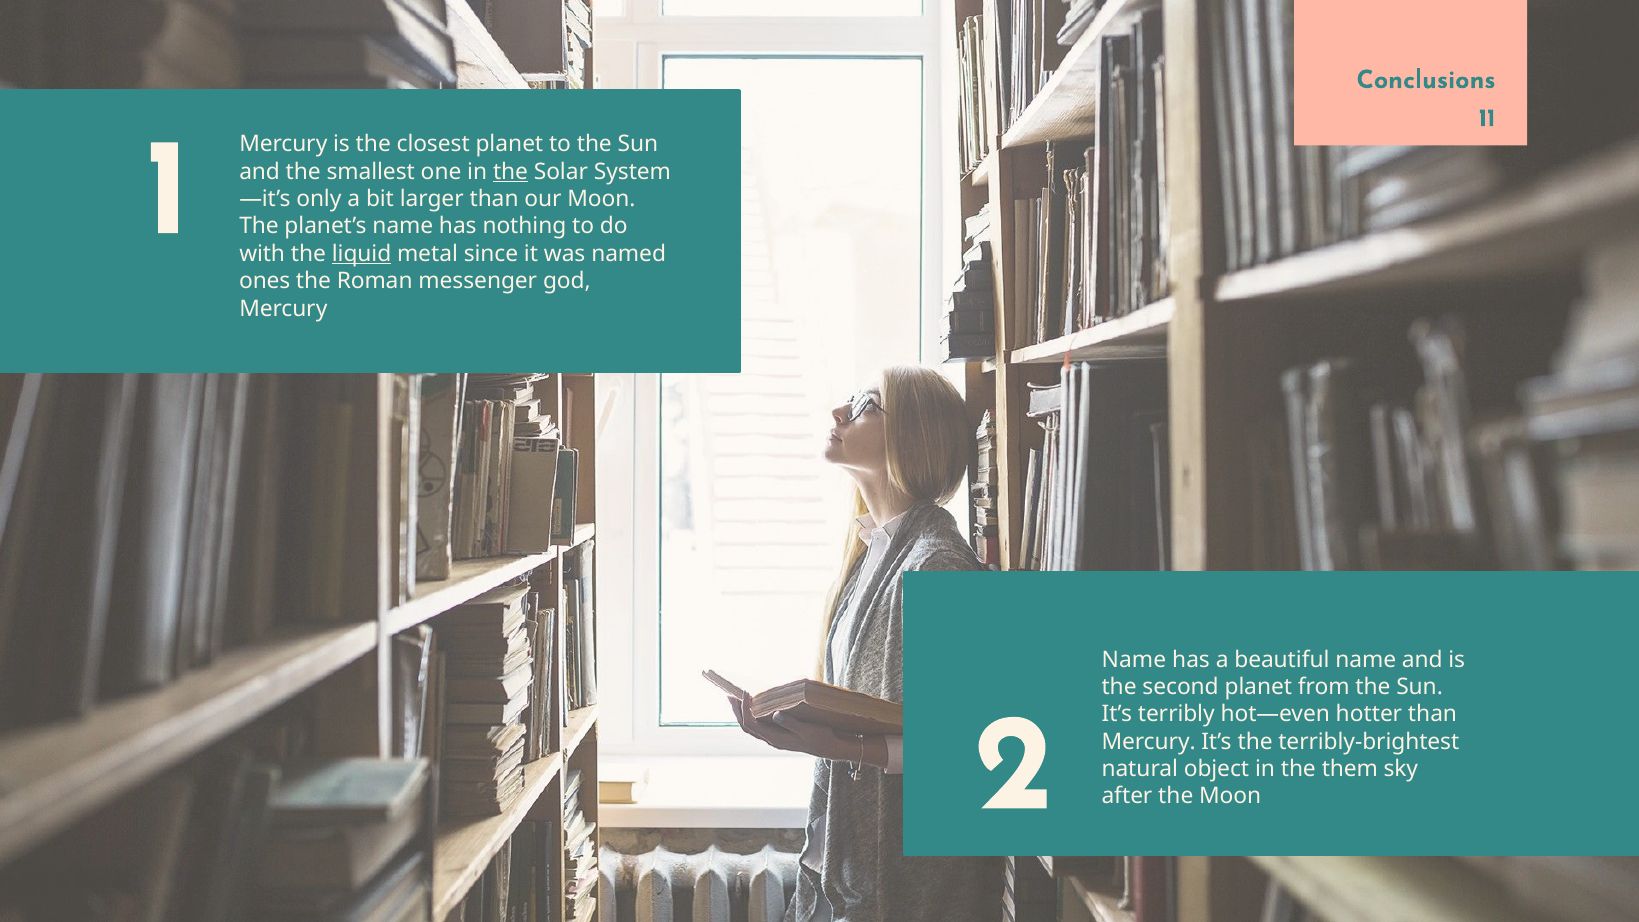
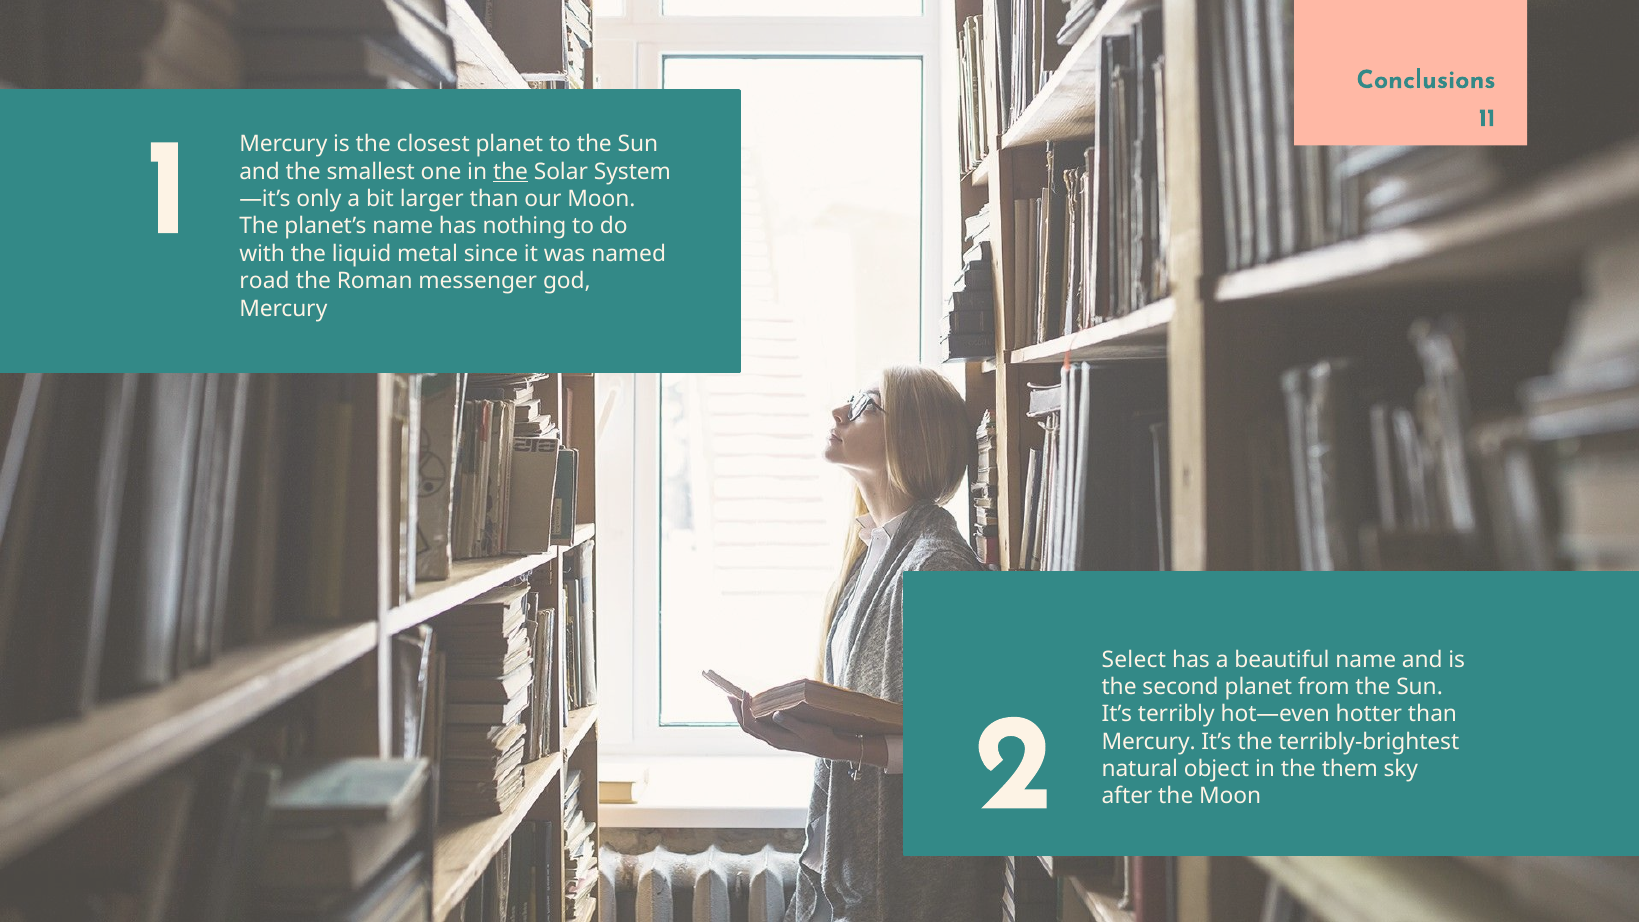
liquid underline: present -> none (362, 254)
ones: ones -> road (265, 281)
Name: Name -> Select (1134, 660)
